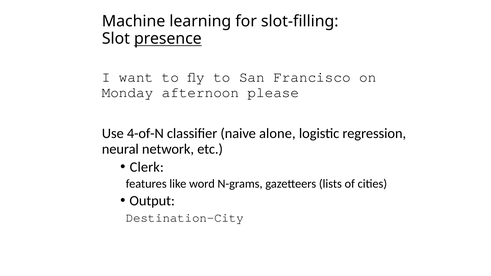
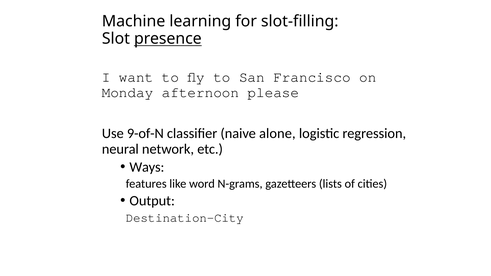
4-of-N: 4-of-N -> 9-of-N (145, 134)
Clerk: Clerk -> Ways (147, 167)
